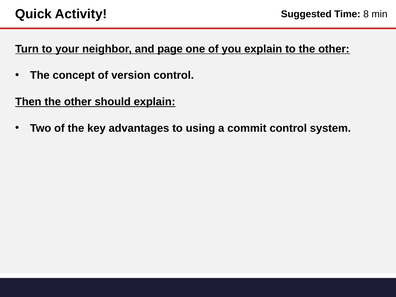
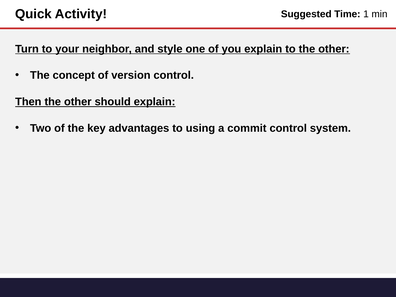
8: 8 -> 1 (366, 14)
page: page -> style (170, 49)
